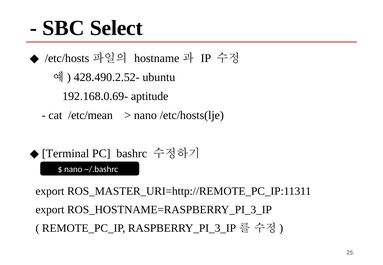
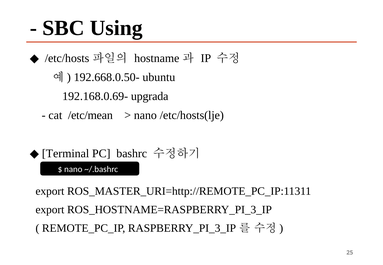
Select: Select -> Using (116, 28)
428.490.2.52-: 428.490.2.52- -> 192.668.0.50- (107, 77)
aptitude: aptitude -> upgrada (150, 96)
